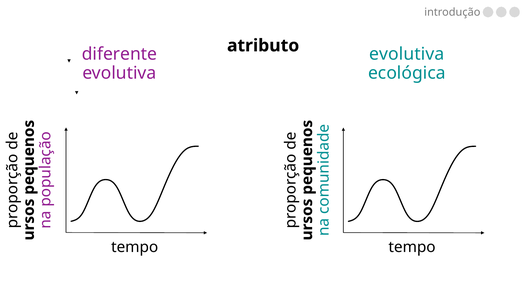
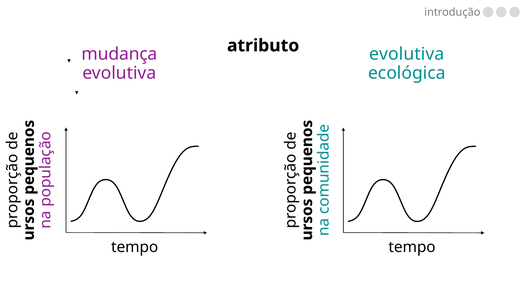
diferente: diferente -> mudança (120, 54)
